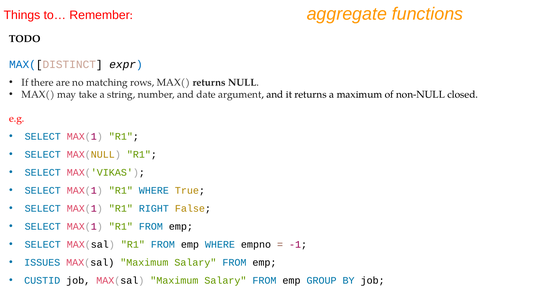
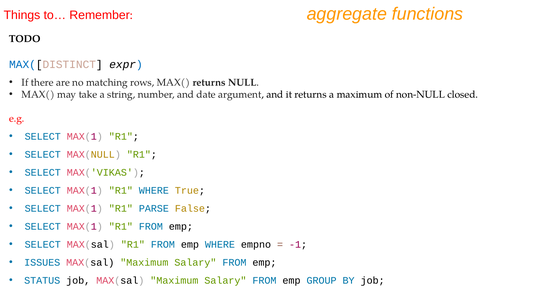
RIGHT: RIGHT -> PARSE (154, 209)
CUSTID: CUSTID -> STATUS (42, 281)
